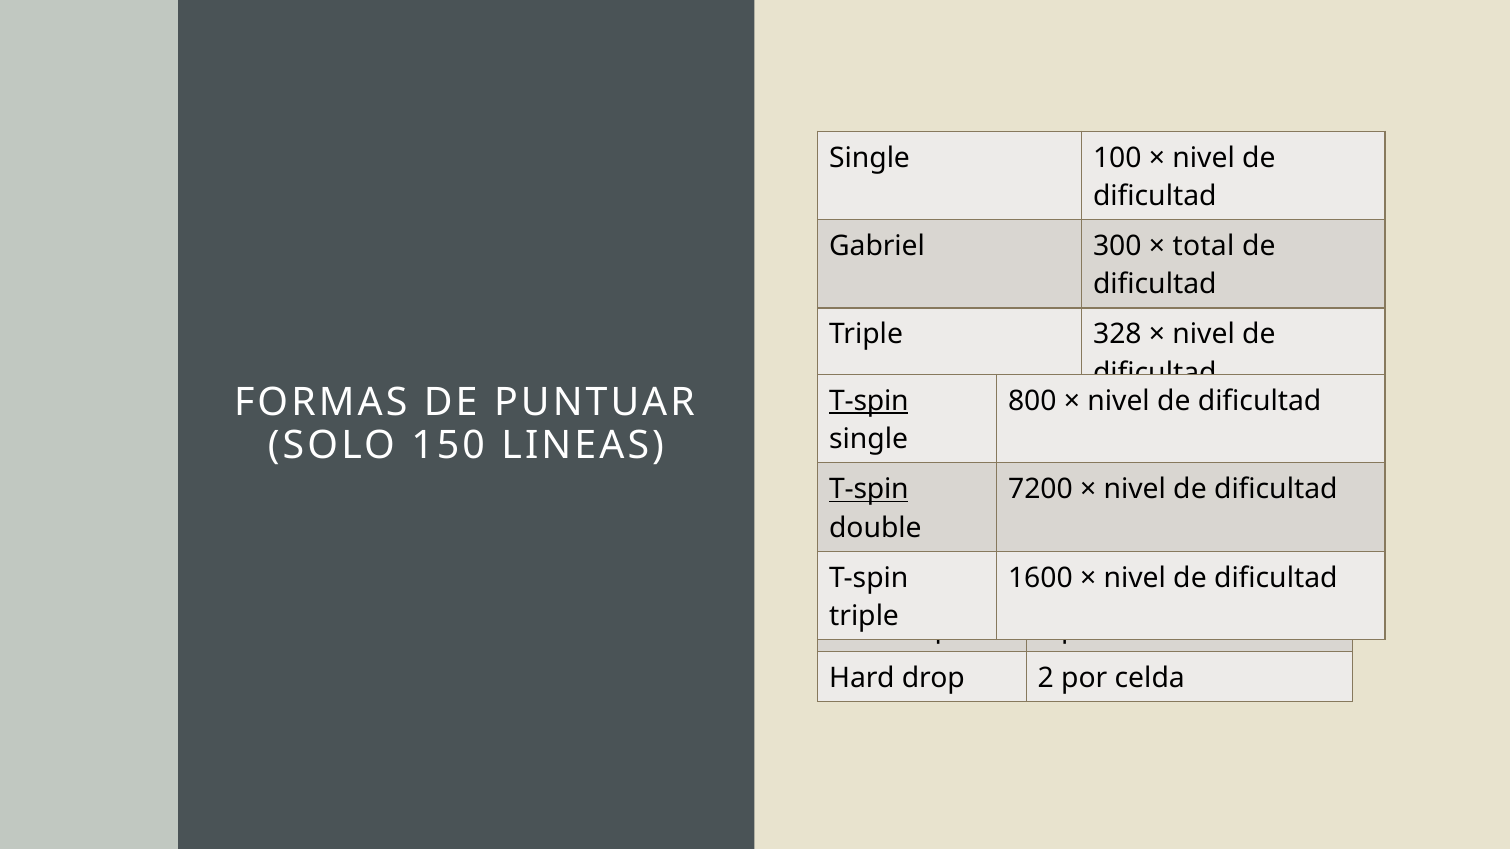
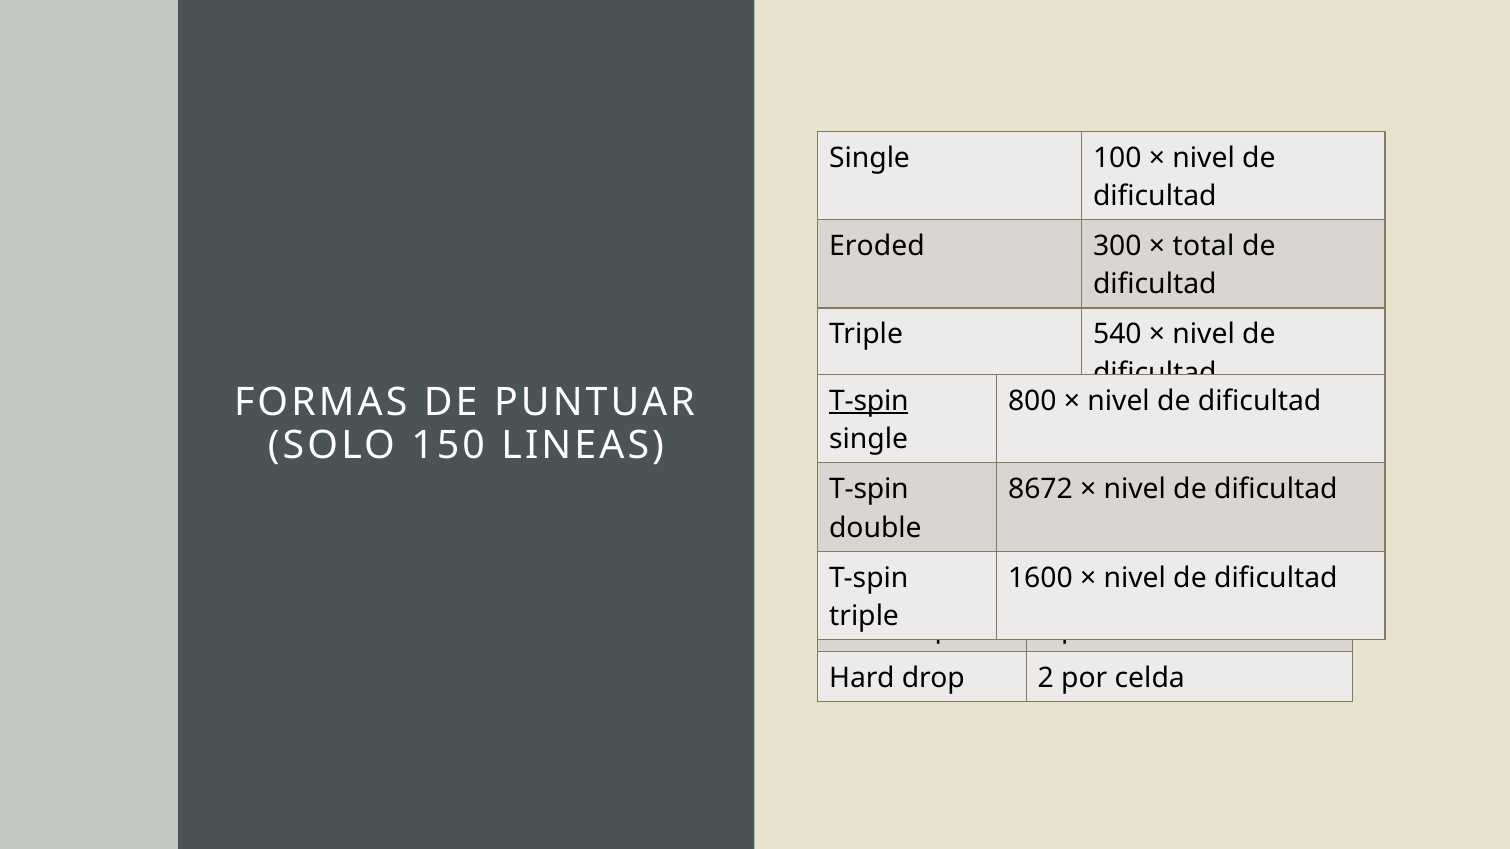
Gabriel: Gabriel -> Eroded (877, 246)
328: 328 -> 540 (1117, 335)
T-spin underline: present -> none (869, 490)
7200: 7200 -> 8672 (1040, 490)
